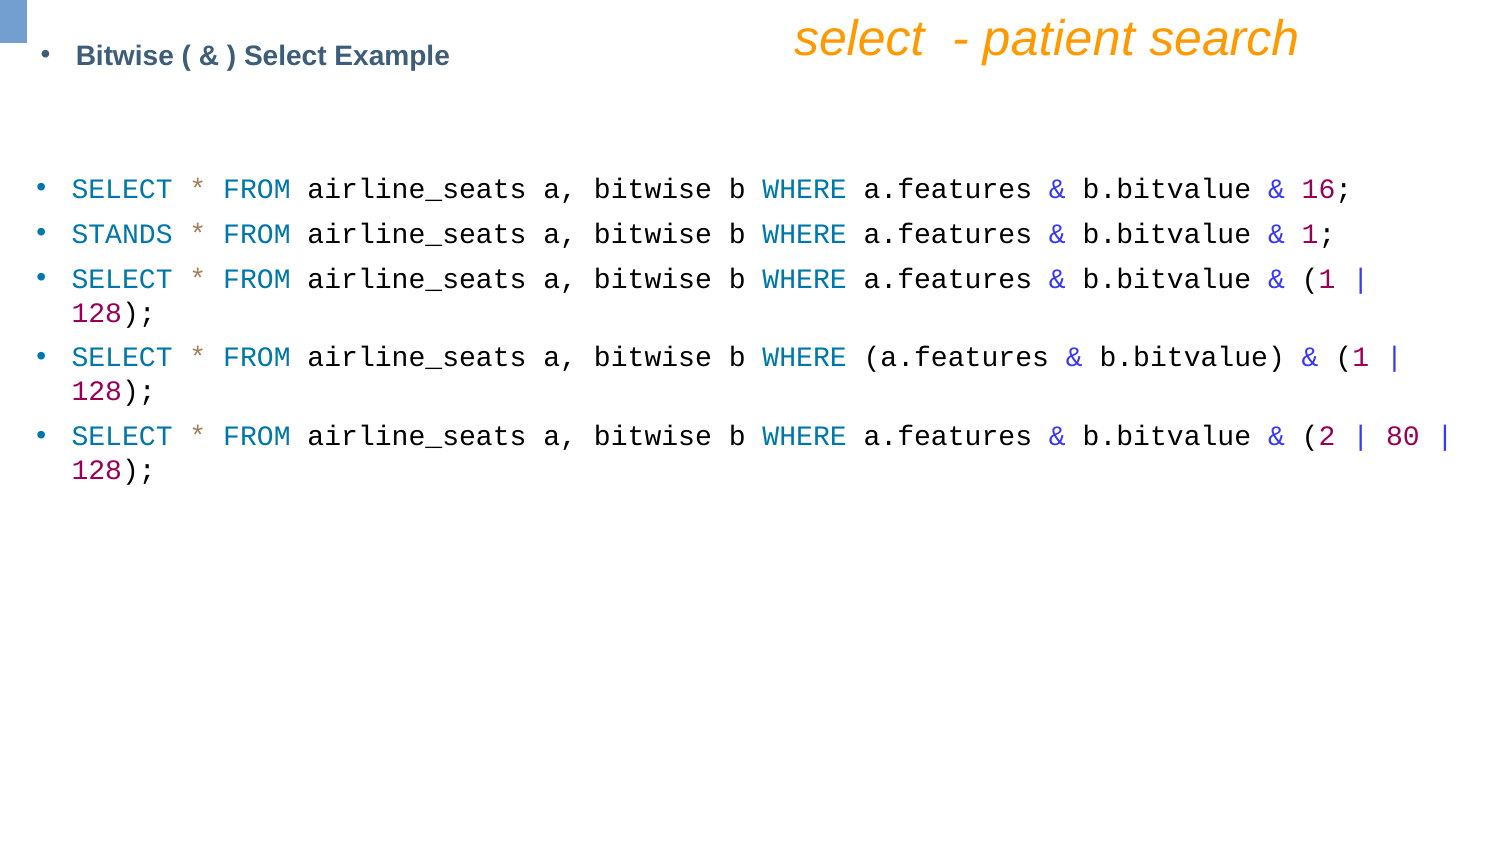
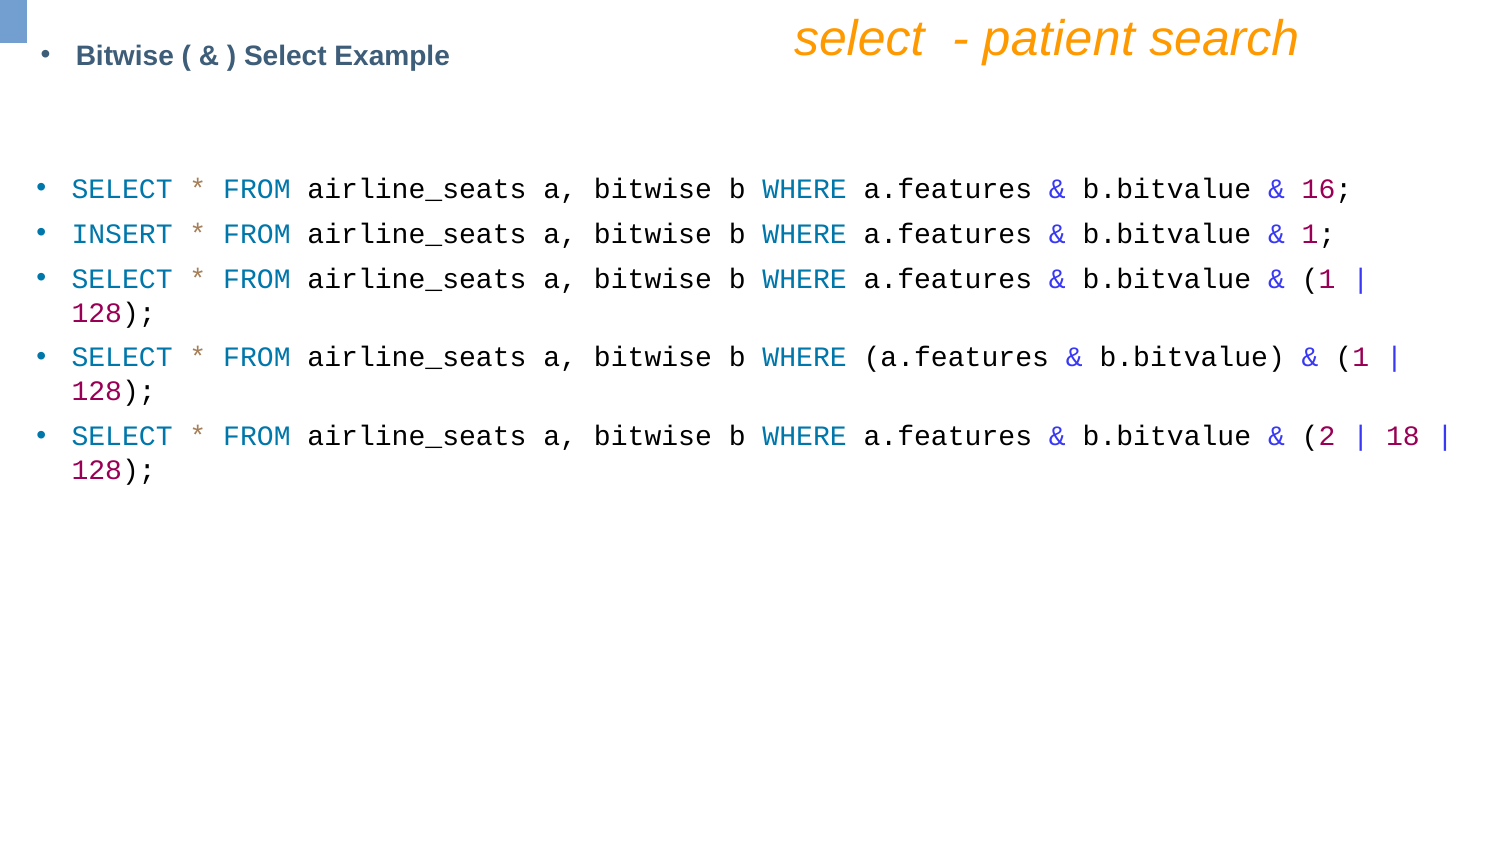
STANDS: STANDS -> INSERT (122, 234)
80: 80 -> 18 (1403, 436)
